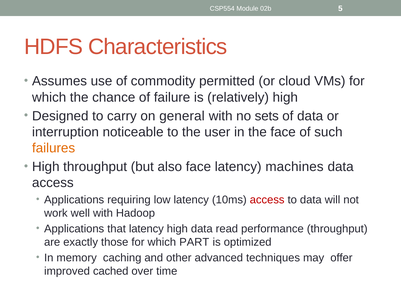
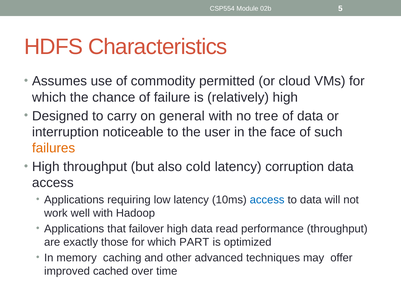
sets: sets -> tree (267, 116)
also face: face -> cold (198, 167)
machines: machines -> corruption (295, 167)
access colour: red -> blue (267, 200)
that latency: latency -> failover (146, 229)
